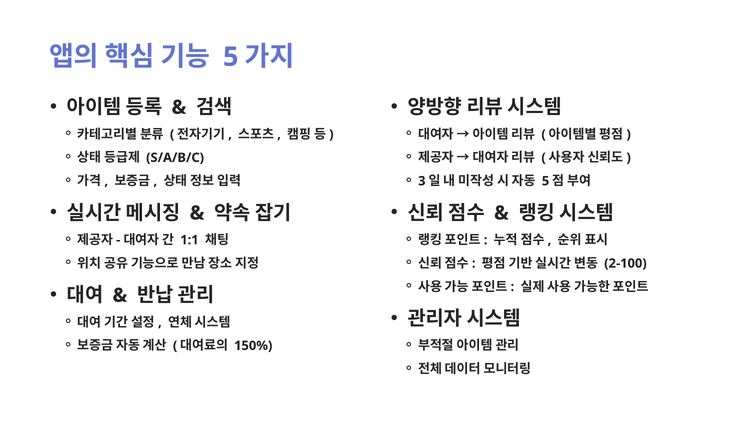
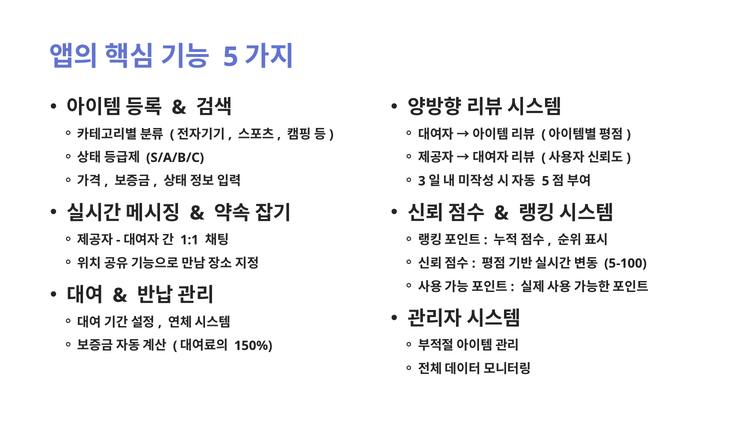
2-100: 2-100 -> 5-100 (625, 263)
